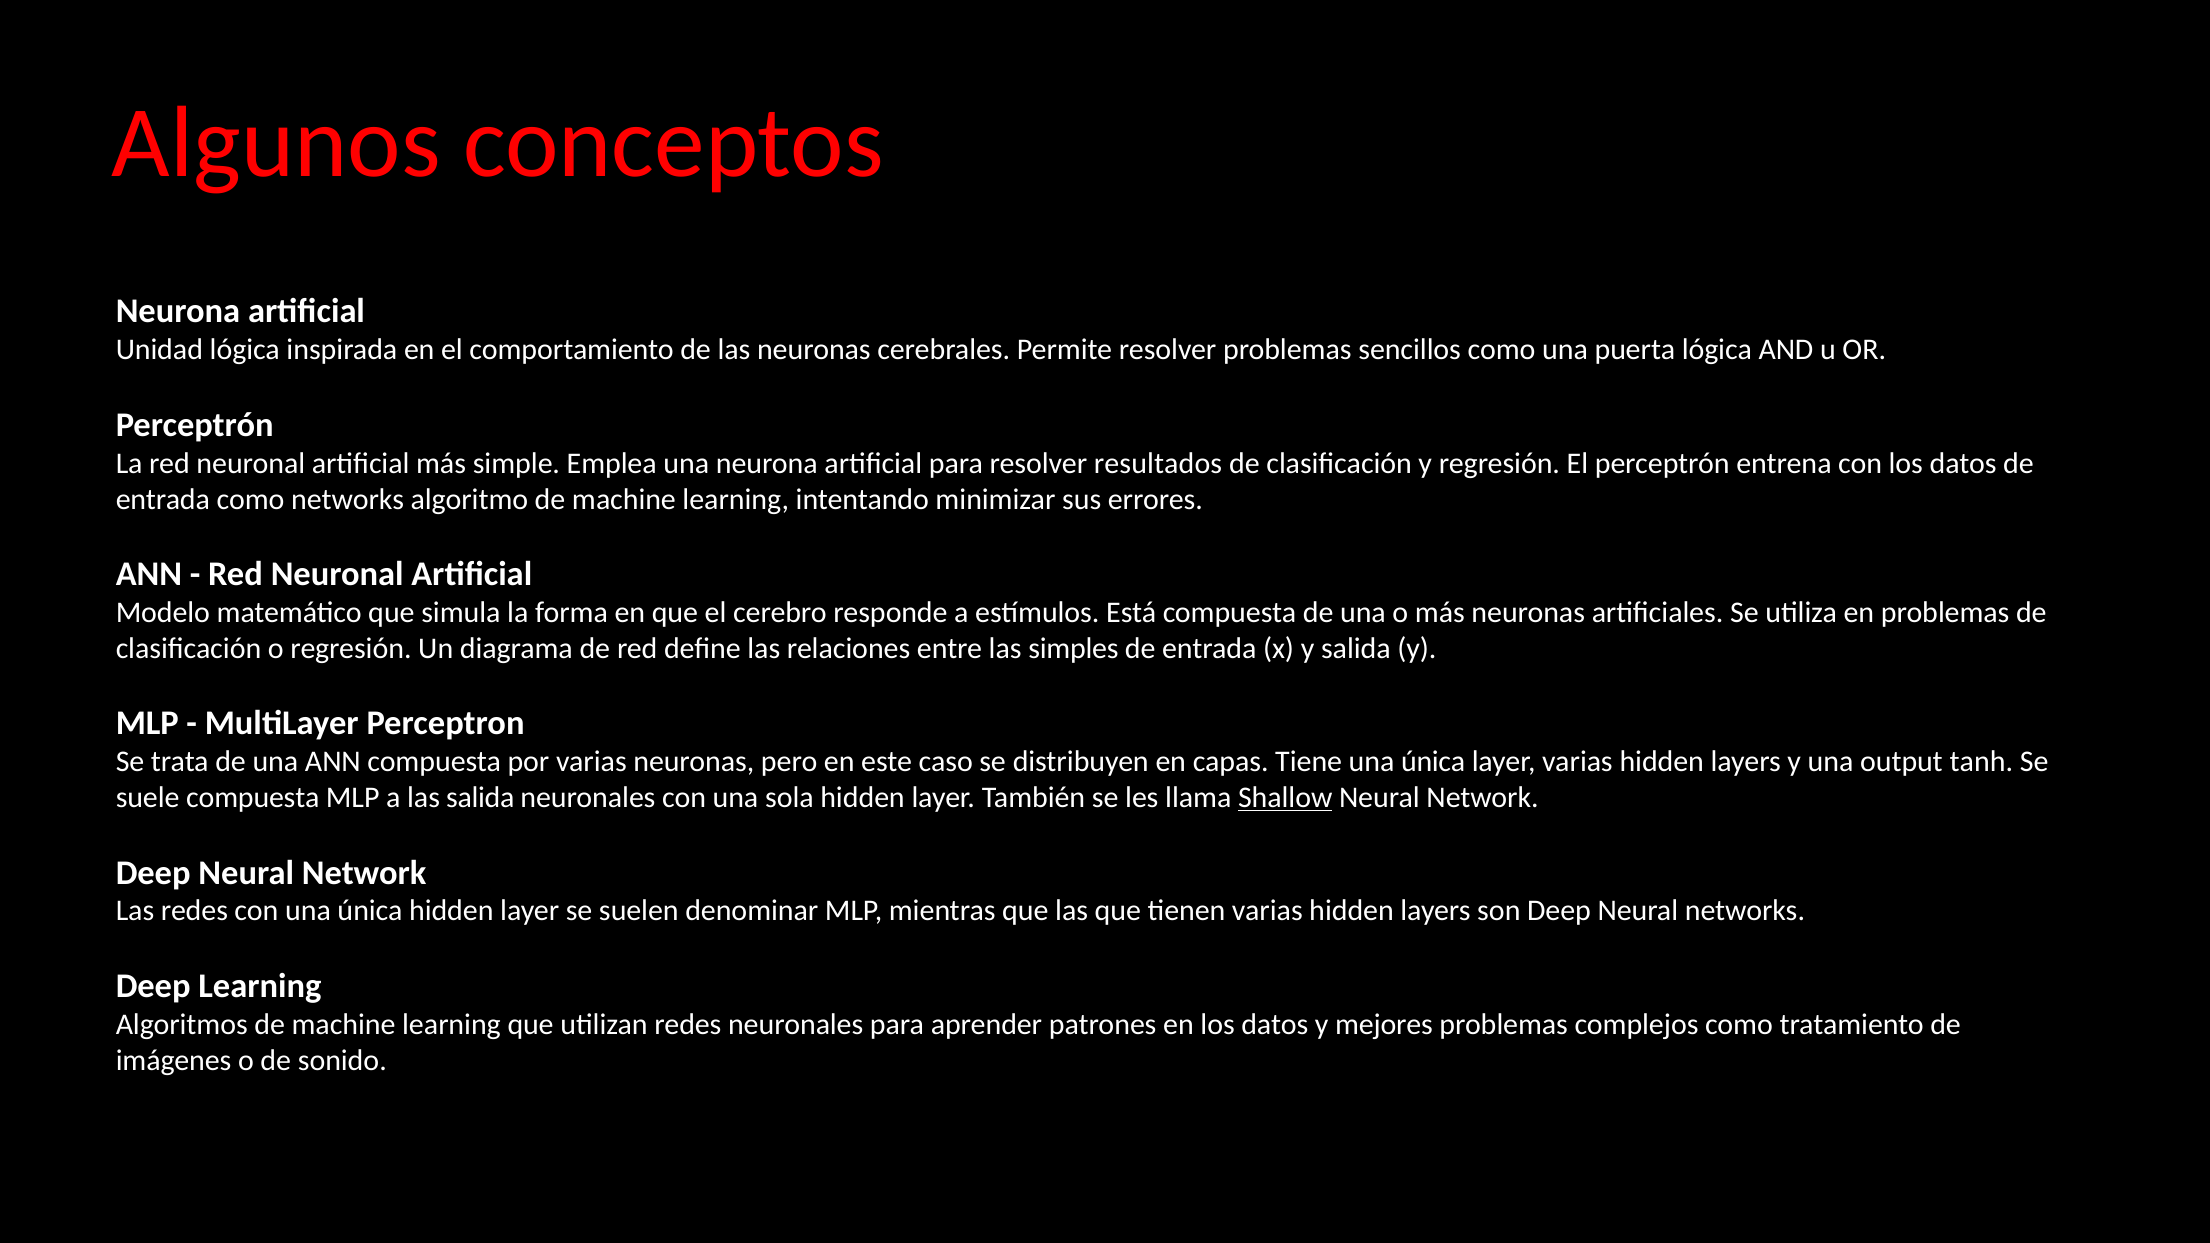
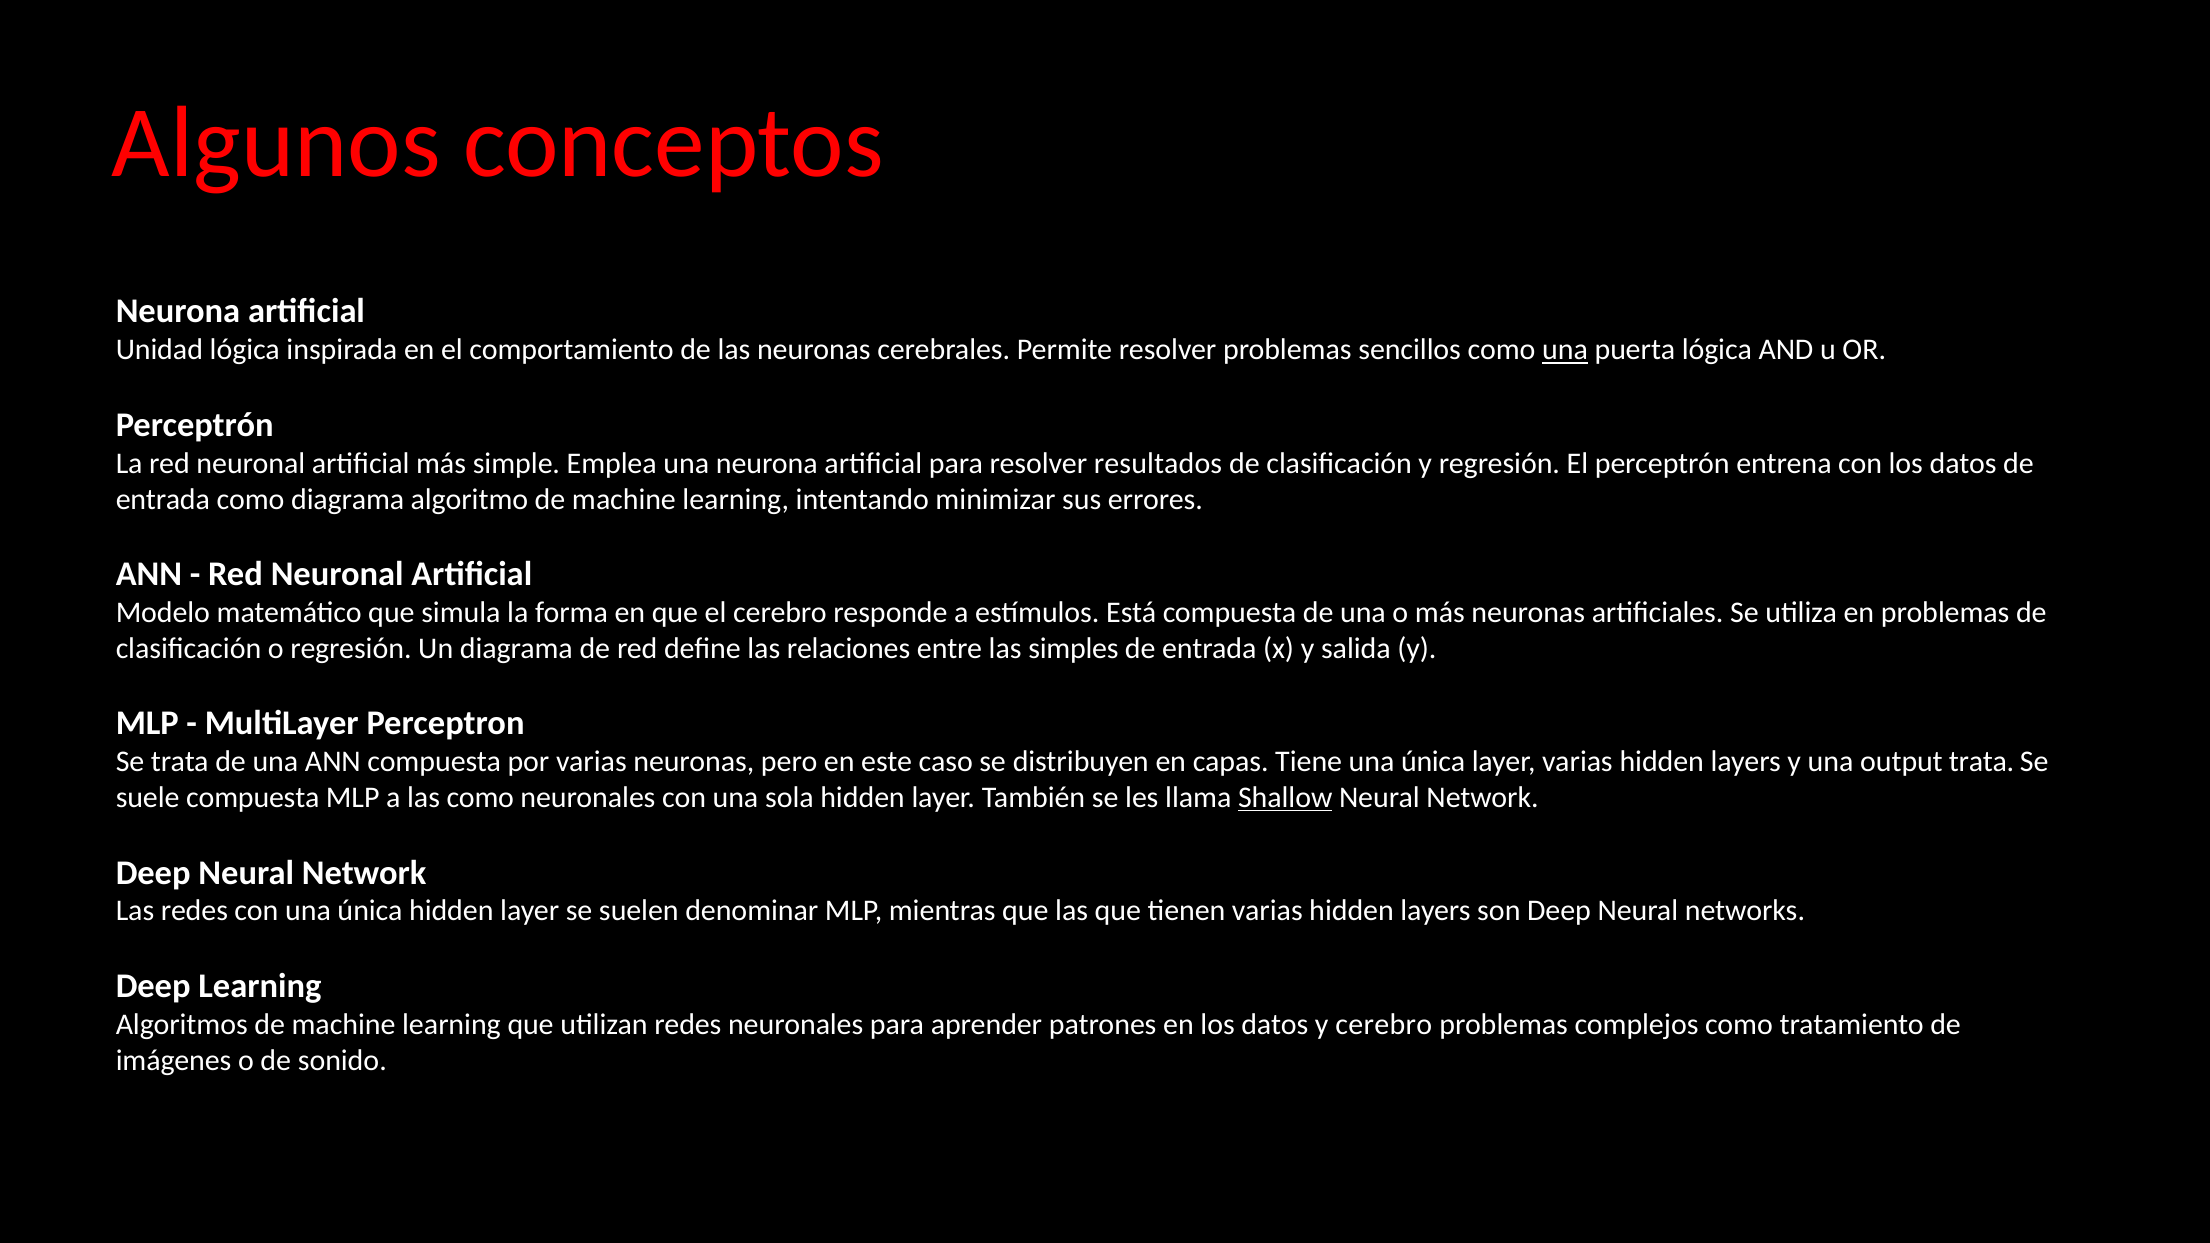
una underline: none -> present (1565, 350)
como networks: networks -> diagrama (348, 499)
output tanh: tanh -> trata (1982, 762)
las salida: salida -> como (480, 798)
y mejores: mejores -> cerebro (1384, 1024)
